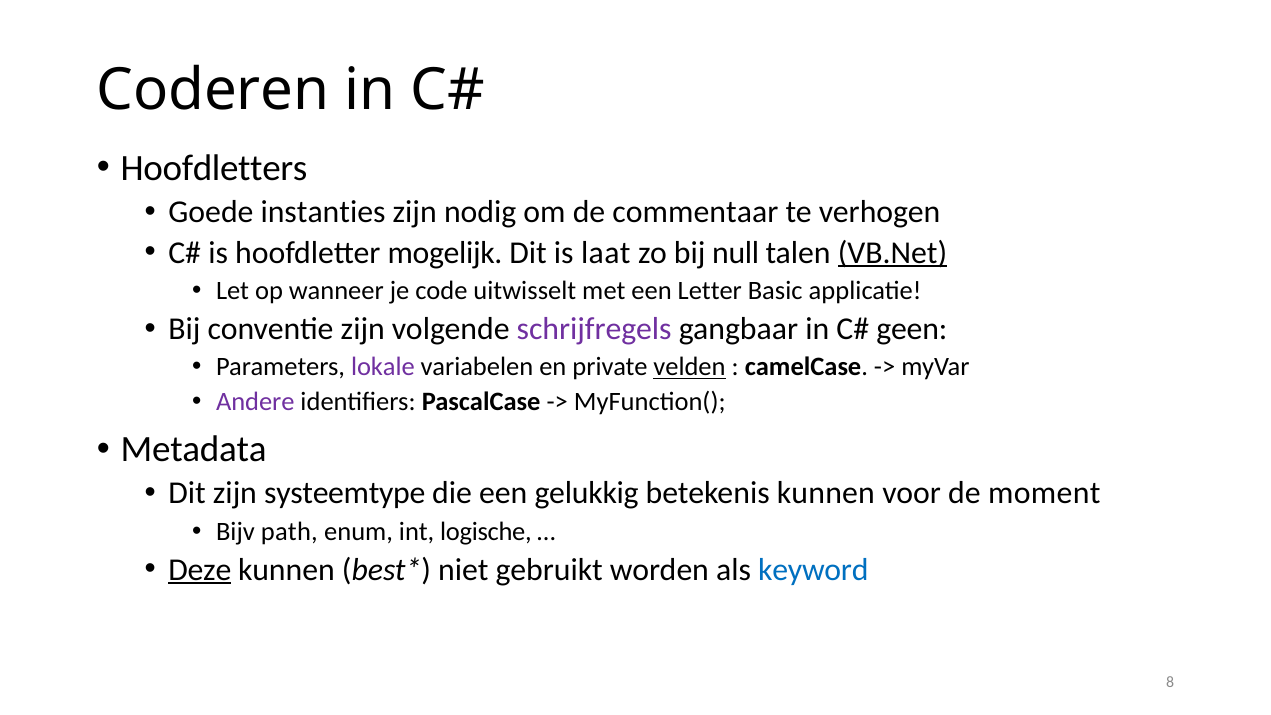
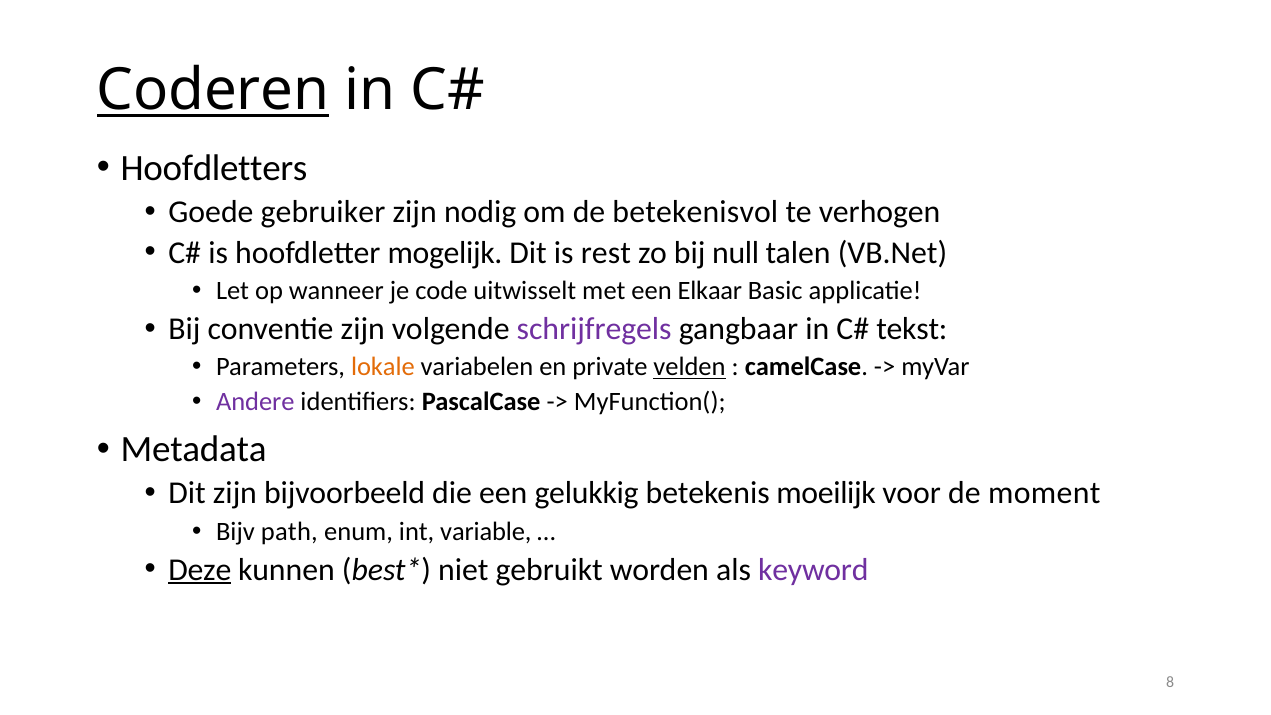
Coderen underline: none -> present (213, 90)
instanties: instanties -> gebruiker (323, 212)
commentaar: commentaar -> betekenisvol (695, 212)
laat: laat -> rest (606, 253)
VB.Net underline: present -> none (893, 253)
Letter: Letter -> Elkaar (710, 291)
geen: geen -> tekst (912, 329)
lokale colour: purple -> orange (383, 367)
systeemtype: systeemtype -> bijvoorbeeld (345, 493)
betekenis kunnen: kunnen -> moeilijk (826, 493)
logische: logische -> variable (486, 532)
keyword colour: blue -> purple (813, 570)
